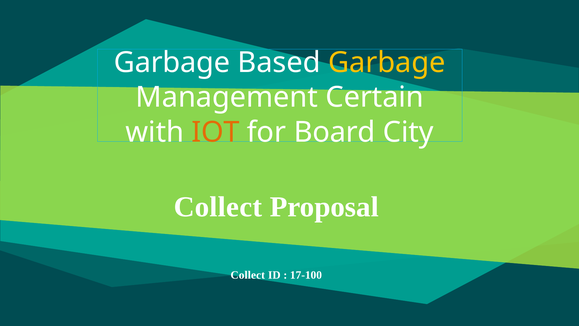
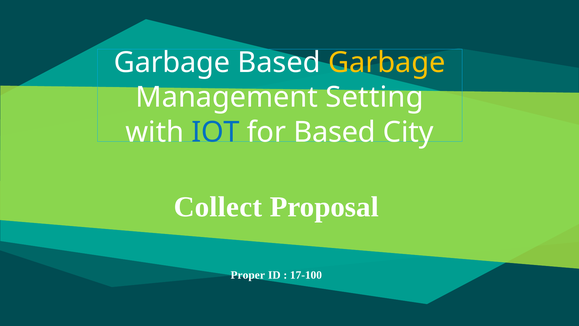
Certain: Certain -> Setting (375, 97)
IOT colour: orange -> blue (216, 132)
for Board: Board -> Based (335, 132)
Collect: Collect -> Proper (248, 275)
